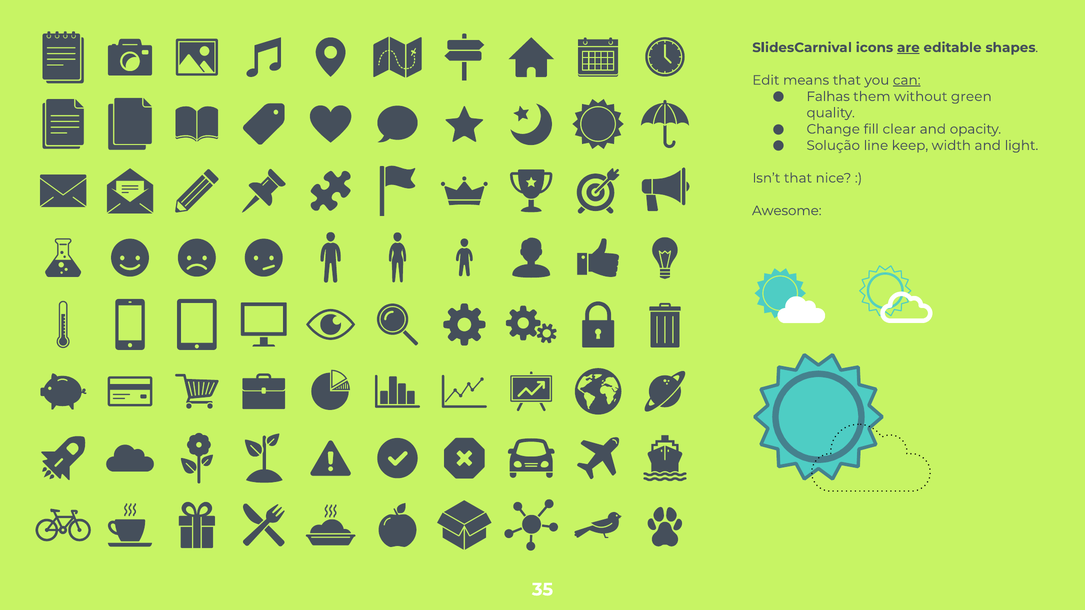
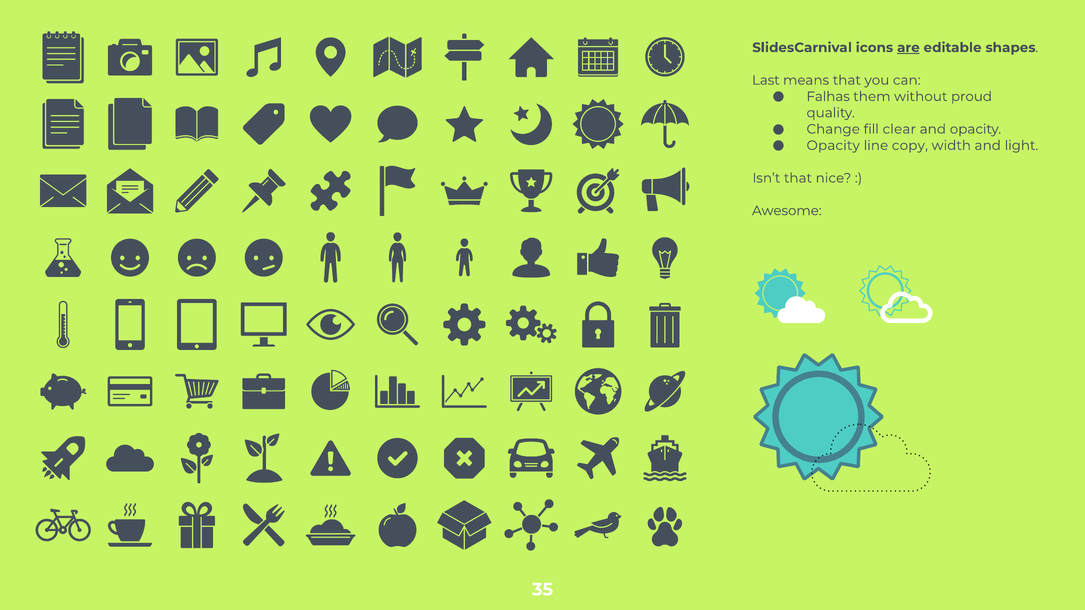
Edit: Edit -> Last (766, 80)
can underline: present -> none (907, 80)
green: green -> proud (971, 97)
Solução: Solução -> Opacity (833, 146)
keep: keep -> copy (910, 146)
